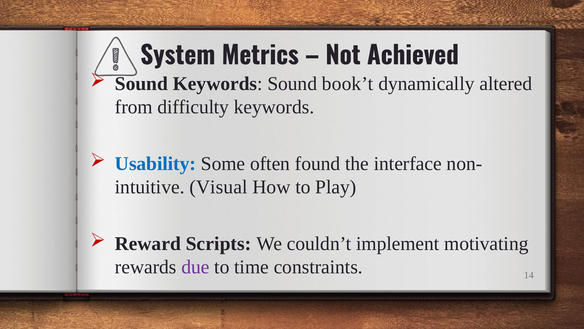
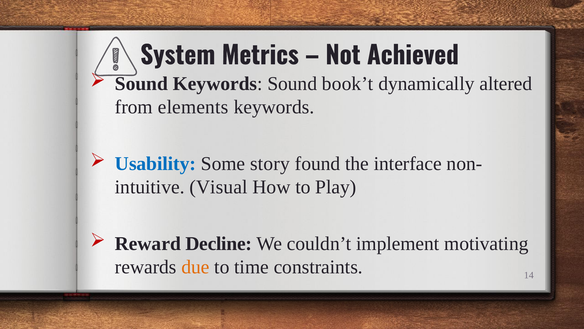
difficulty: difficulty -> elements (193, 107)
often: often -> story (270, 163)
Scripts: Scripts -> Decline (219, 243)
due colour: purple -> orange (195, 267)
